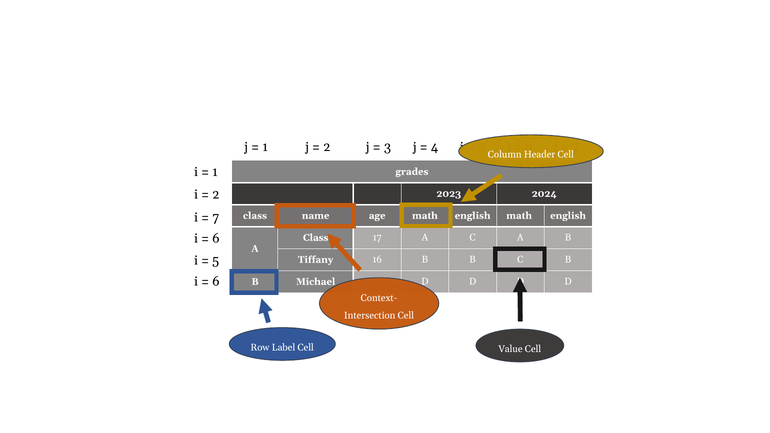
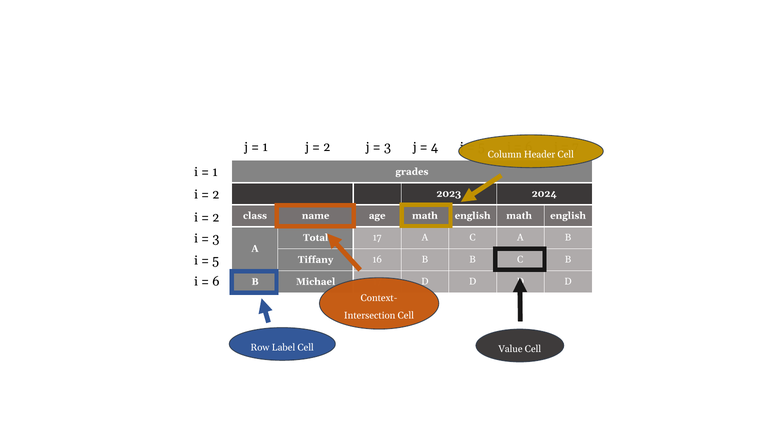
7: 7 -> 2 (216, 217)
Class: Class -> Total (316, 238)
6: 6 -> 3 (216, 239)
